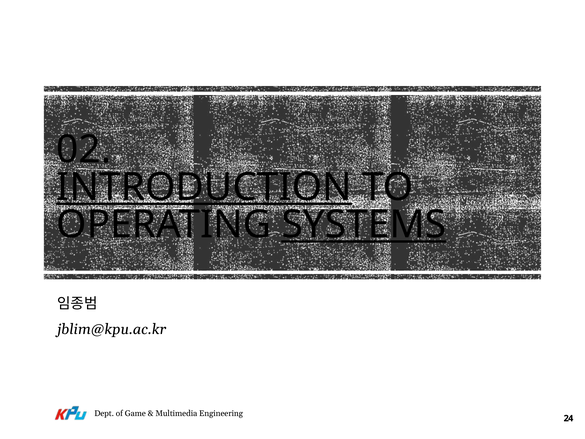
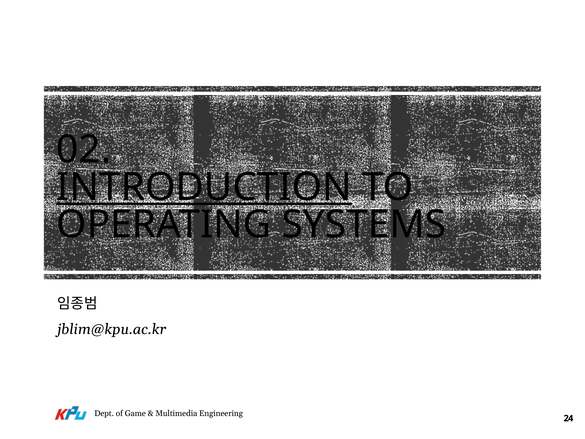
SYSTEMS underline: present -> none (364, 225)
